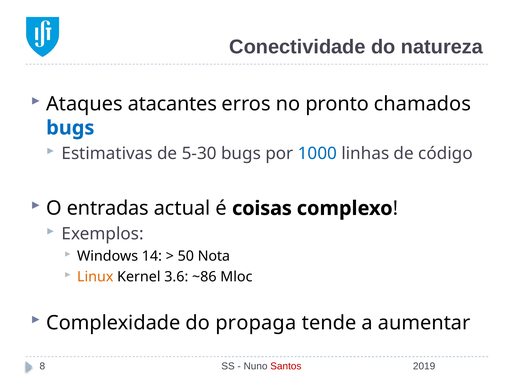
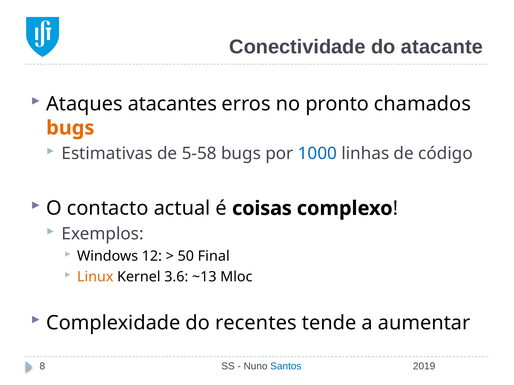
natureza: natureza -> atacante (442, 47)
bugs colour: blue -> orange (70, 128)
5-30: 5-30 -> 5-58 (199, 154)
entradas: entradas -> contacto (108, 209)
14: 14 -> 12 (152, 257)
Nota: Nota -> Final (214, 257)
~86: ~86 -> ~13 (204, 277)
propaga: propaga -> recentes (256, 323)
Santos colour: red -> blue (286, 367)
